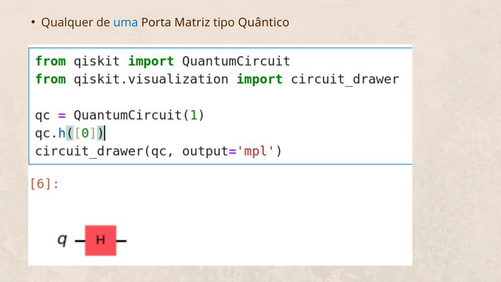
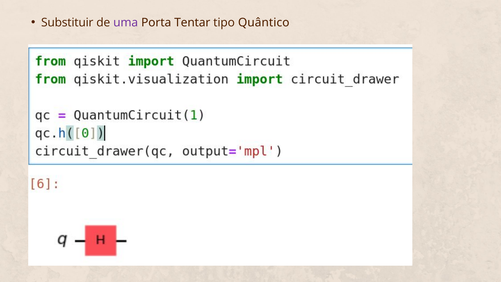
Qualquer: Qualquer -> Substituir (67, 23)
uma colour: blue -> purple (126, 23)
Matriz: Matriz -> Tentar (192, 23)
